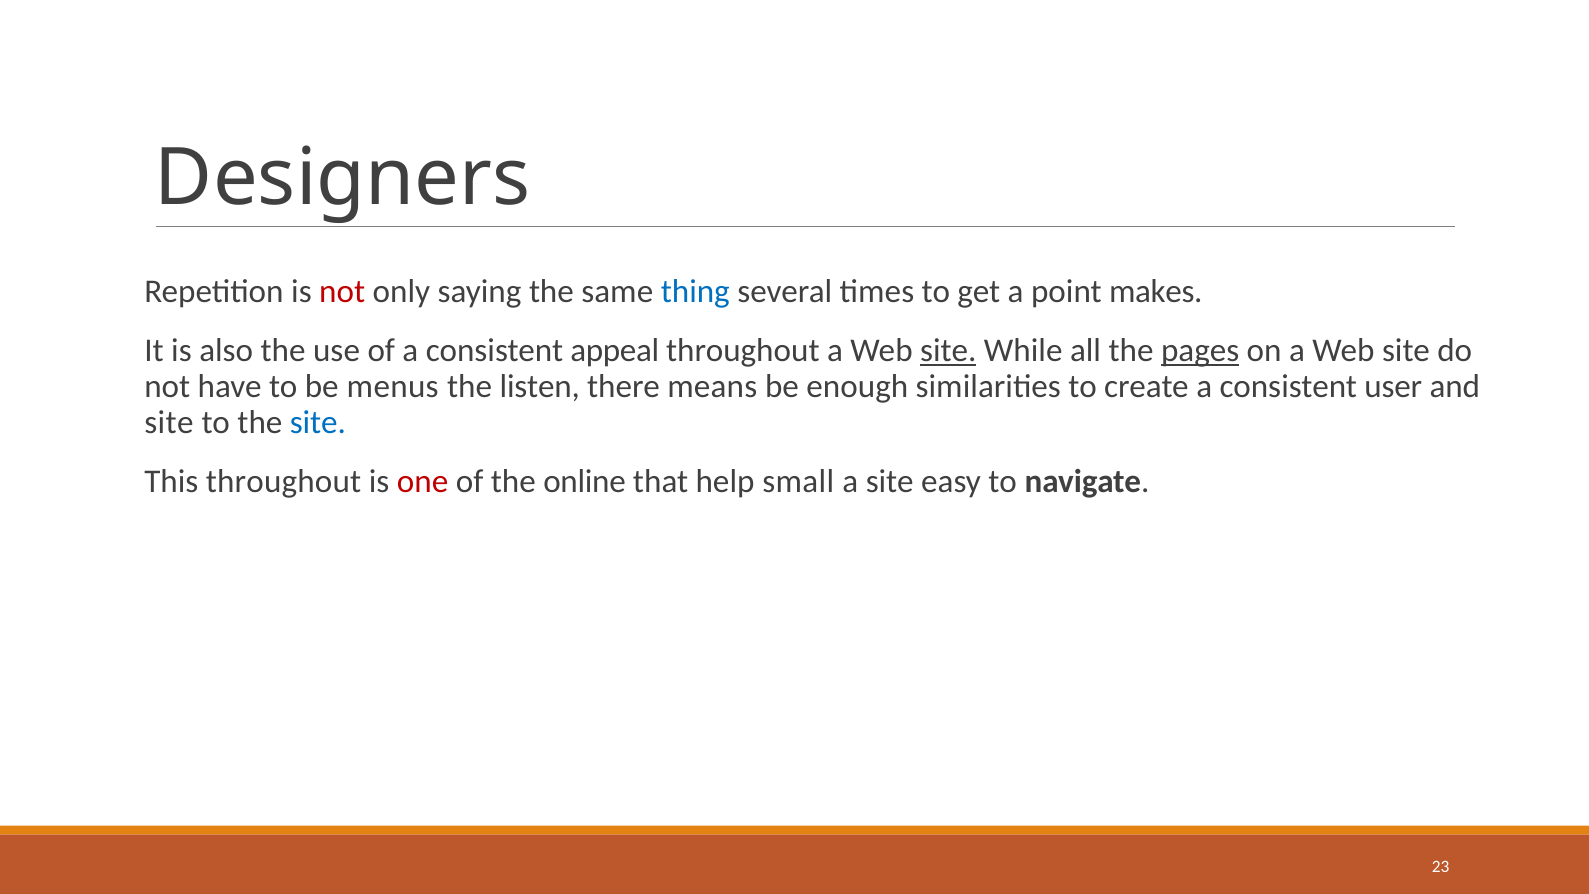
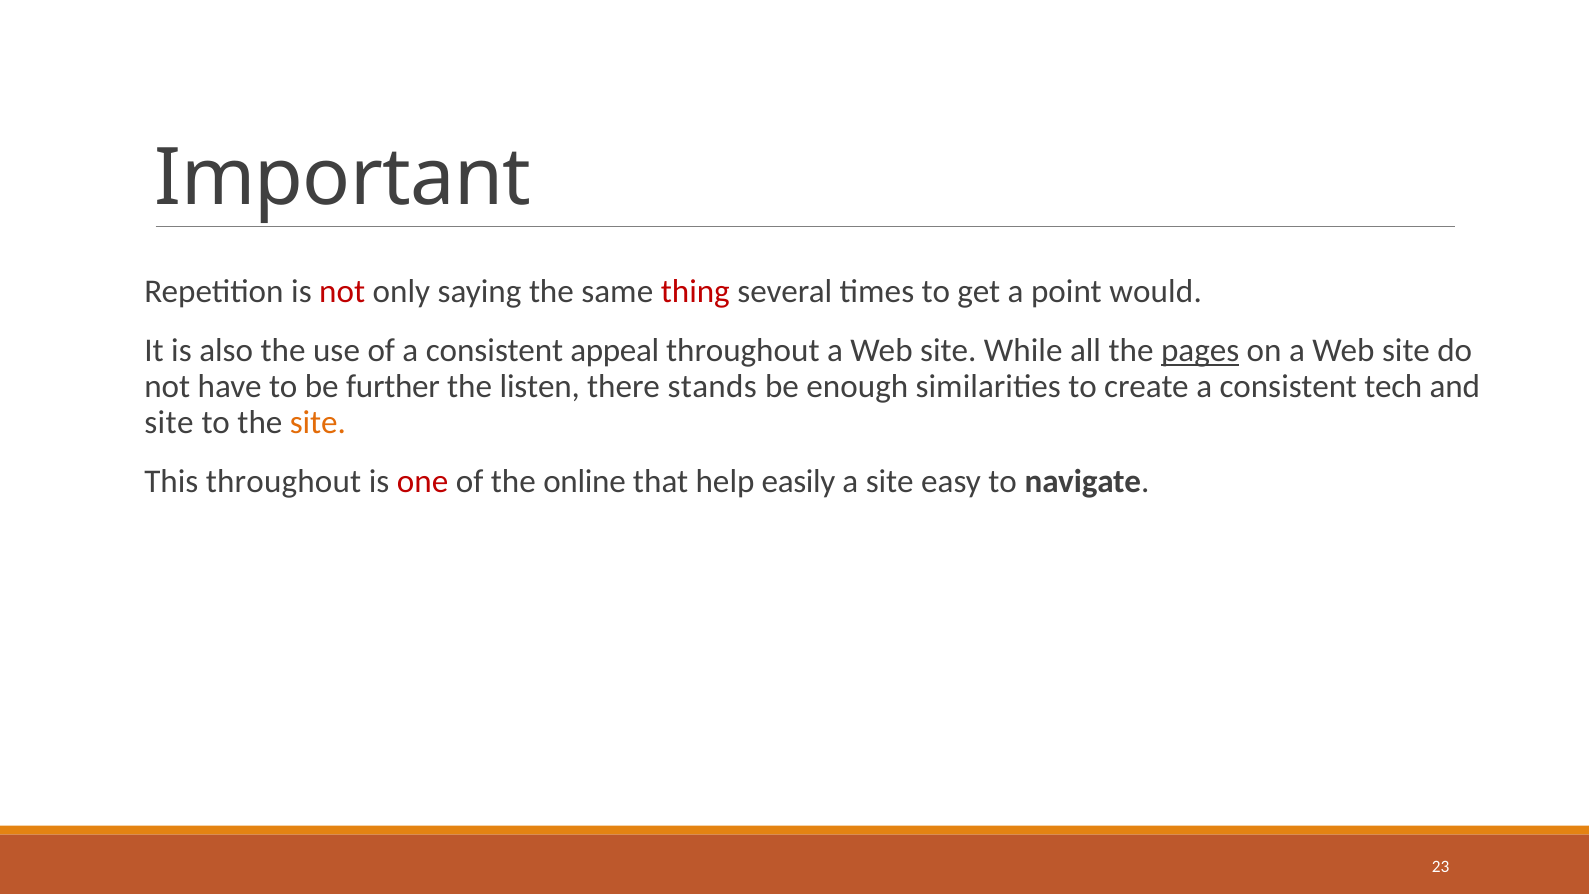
Designers: Designers -> Important (343, 178)
thing colour: blue -> red (695, 292)
makes: makes -> would (1156, 292)
site underline: present -> none (948, 351)
menus: menus -> further (393, 386)
means: means -> stands (712, 386)
user: user -> tech (1393, 386)
site colour: blue -> orange (318, 422)
small: small -> easily (799, 481)
